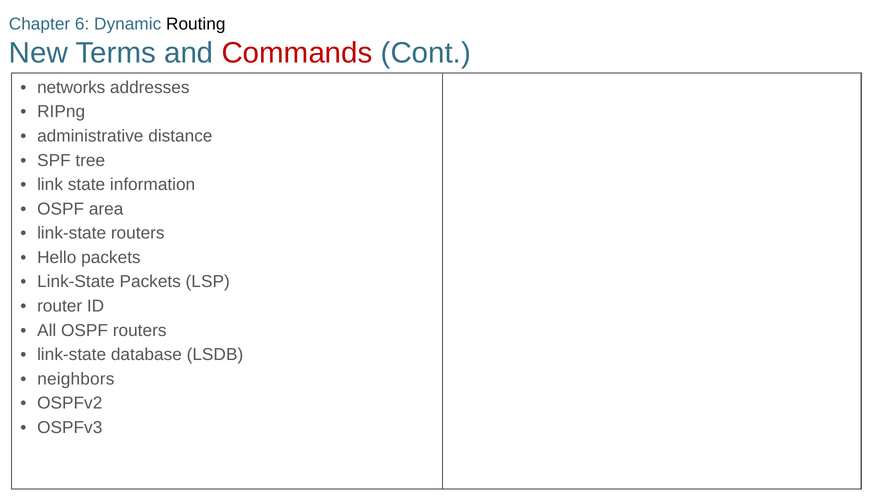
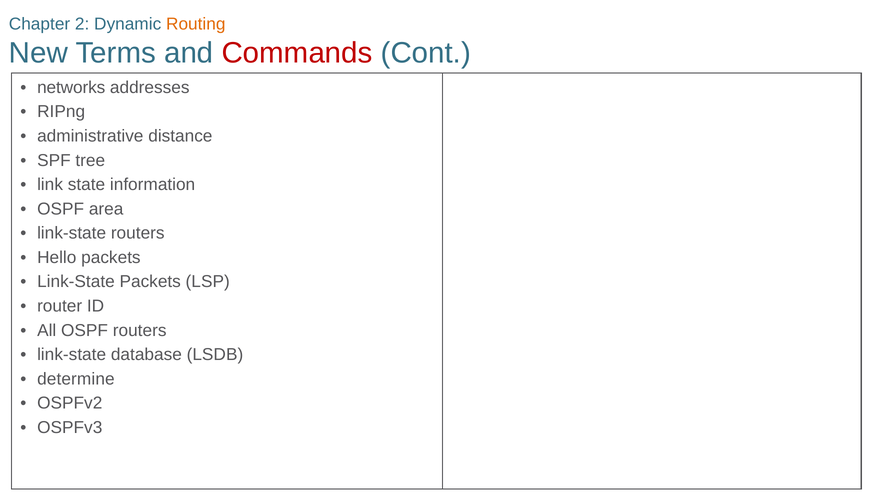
6: 6 -> 2 (82, 24)
Routing colour: black -> orange (196, 24)
neighbors: neighbors -> determine (76, 379)
